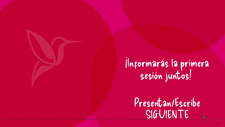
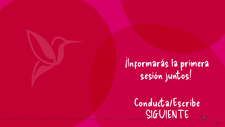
Presentan/Escribe: Presentan/Escribe -> Conducta/Escribe (167, 102)
